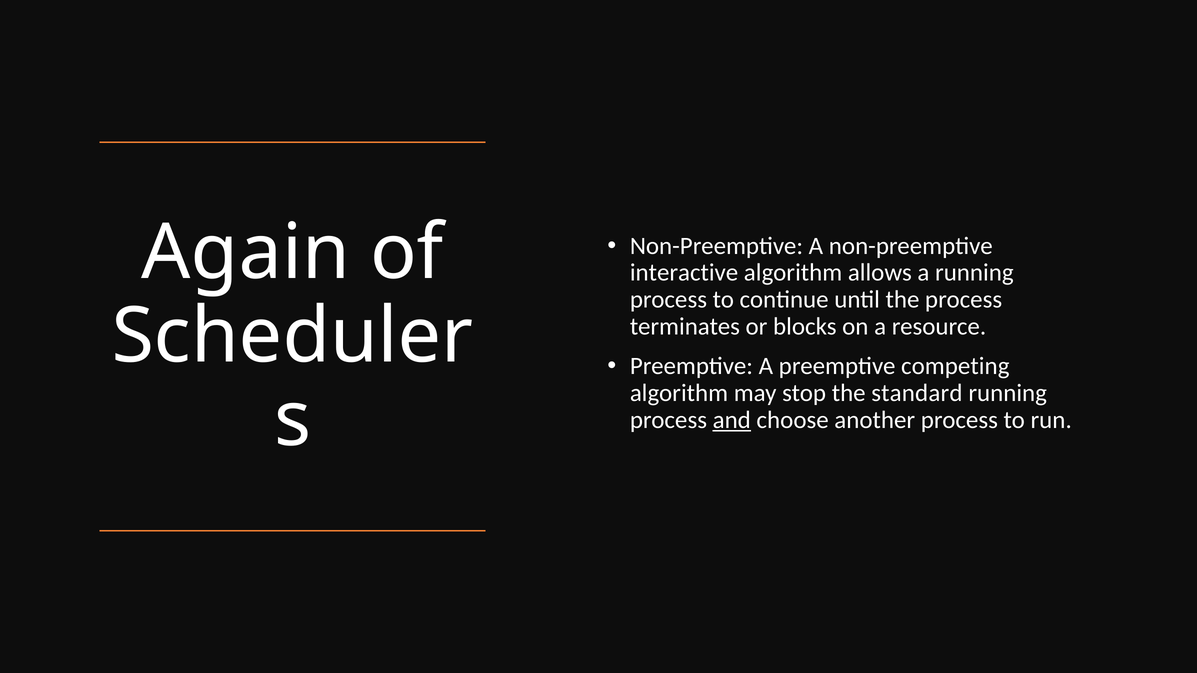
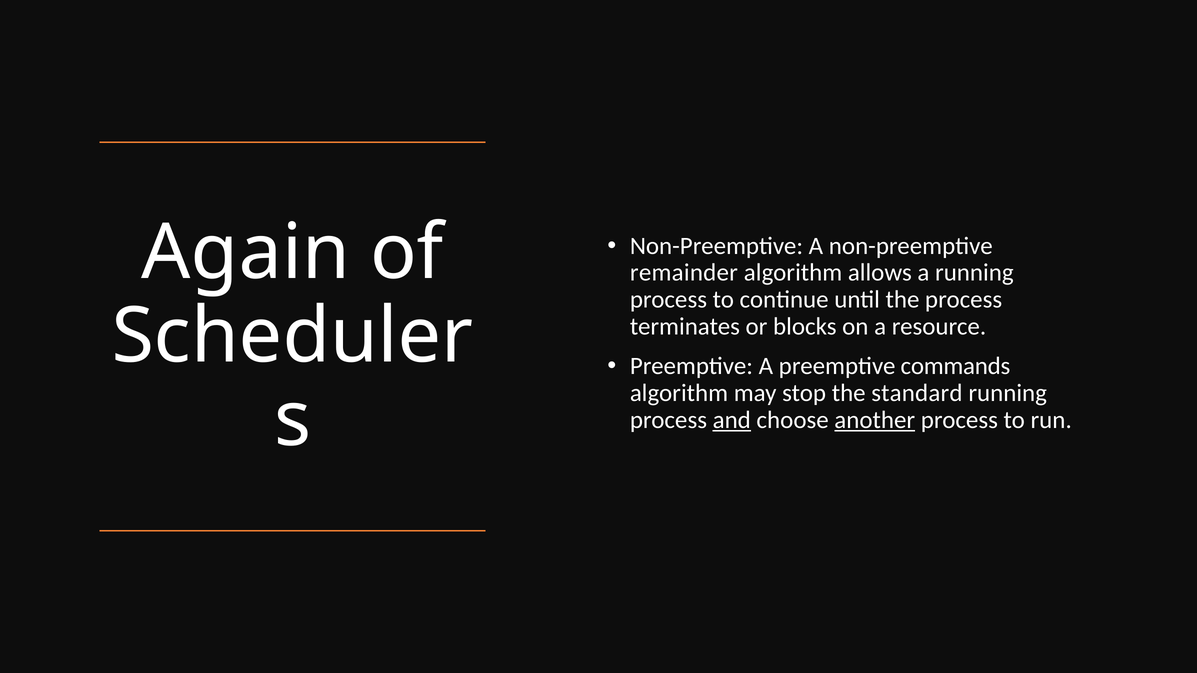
interactive: interactive -> remainder (684, 273)
competing: competing -> commands (955, 366)
another underline: none -> present (875, 420)
